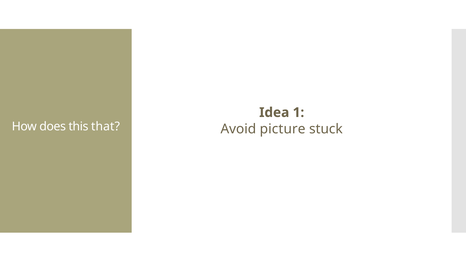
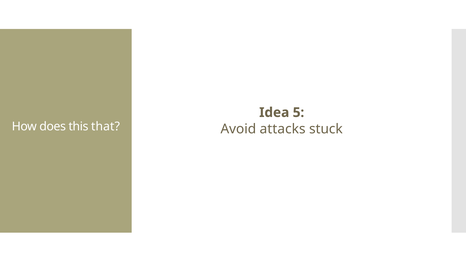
1: 1 -> 5 (298, 113)
picture: picture -> attacks (283, 129)
